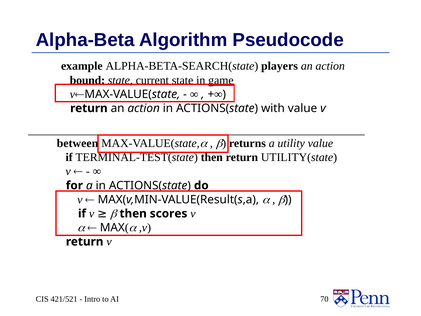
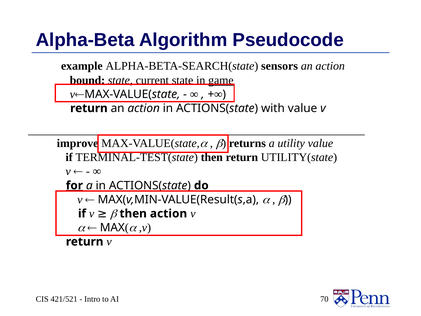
players: players -> sensors (280, 66)
between: between -> improve (78, 143)
for underline: none -> present (74, 185)
then scores: scores -> action (169, 213)
